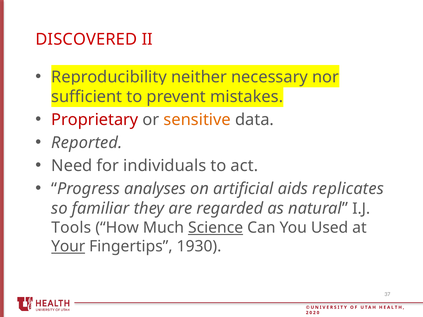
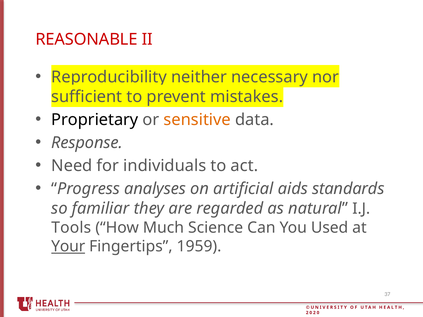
DISCOVERED: DISCOVERED -> REASONABLE (86, 40)
Proprietary colour: red -> black (95, 120)
Reported: Reported -> Response (87, 143)
replicates: replicates -> standards (348, 189)
Science underline: present -> none (216, 228)
1930: 1930 -> 1959 (199, 247)
